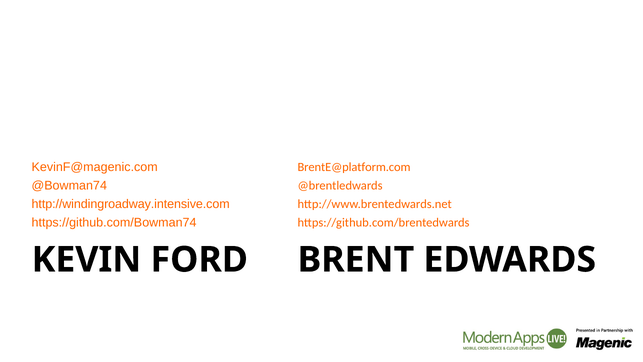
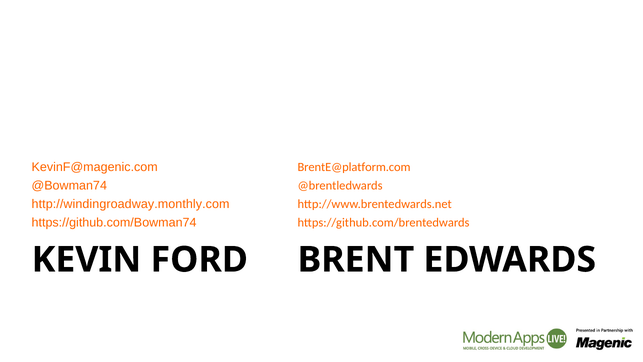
http://windingroadway.intensive.com: http://windingroadway.intensive.com -> http://windingroadway.monthly.com (131, 204)
